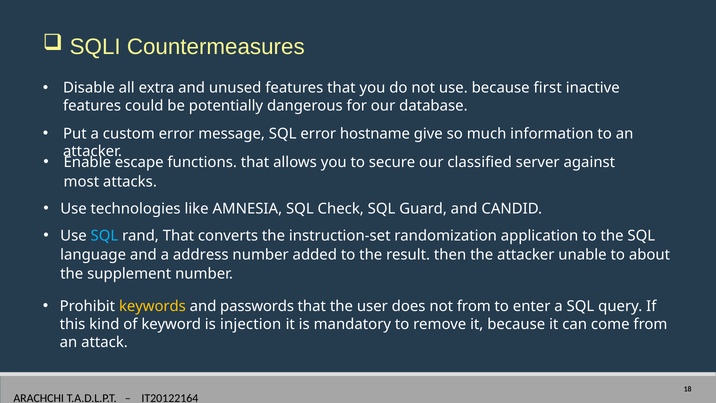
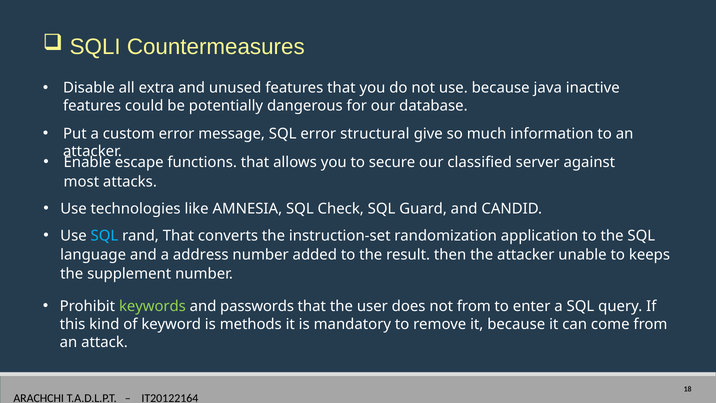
first: first -> java (548, 88)
hostname: hostname -> structural (375, 134)
about: about -> keeps (649, 255)
keywords colour: yellow -> light green (152, 306)
injection: injection -> methods (251, 324)
